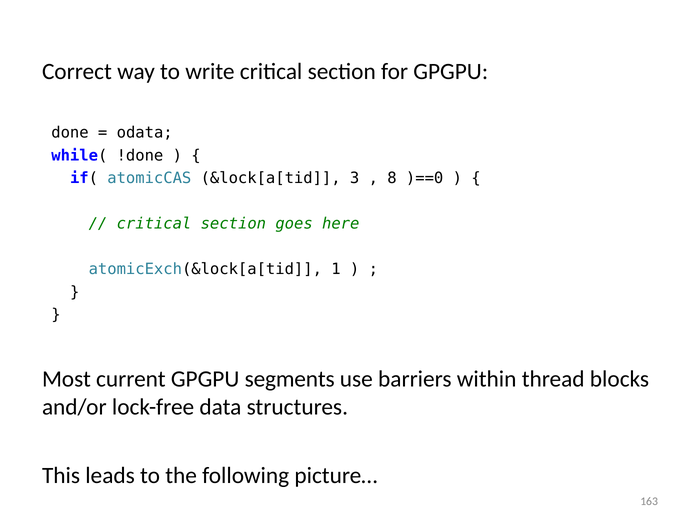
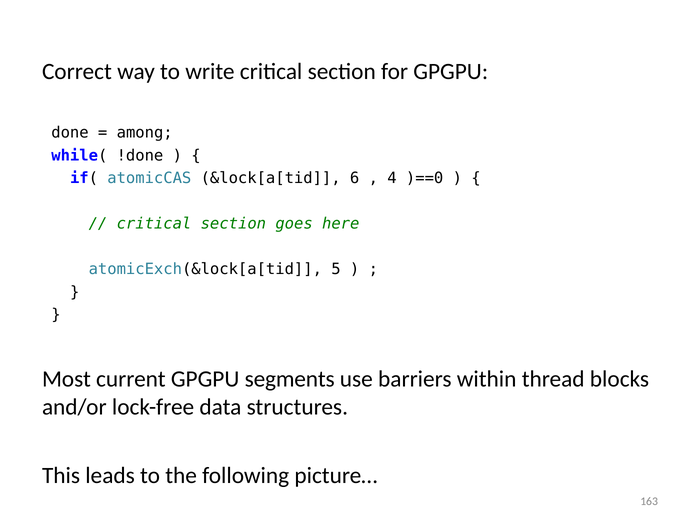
odata: odata -> among (145, 133)
3: 3 -> 6 (355, 178)
8: 8 -> 4 (392, 178)
1: 1 -> 5 (336, 269)
